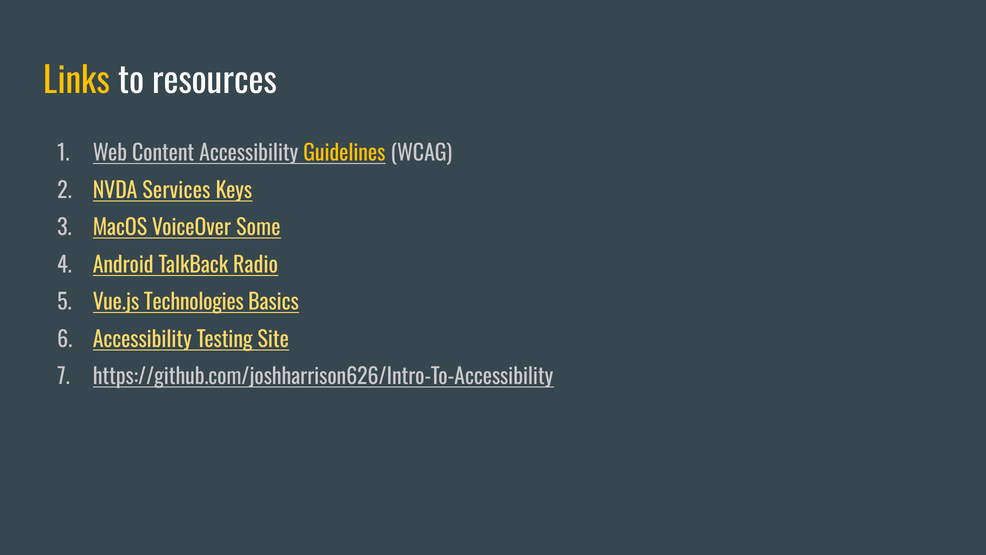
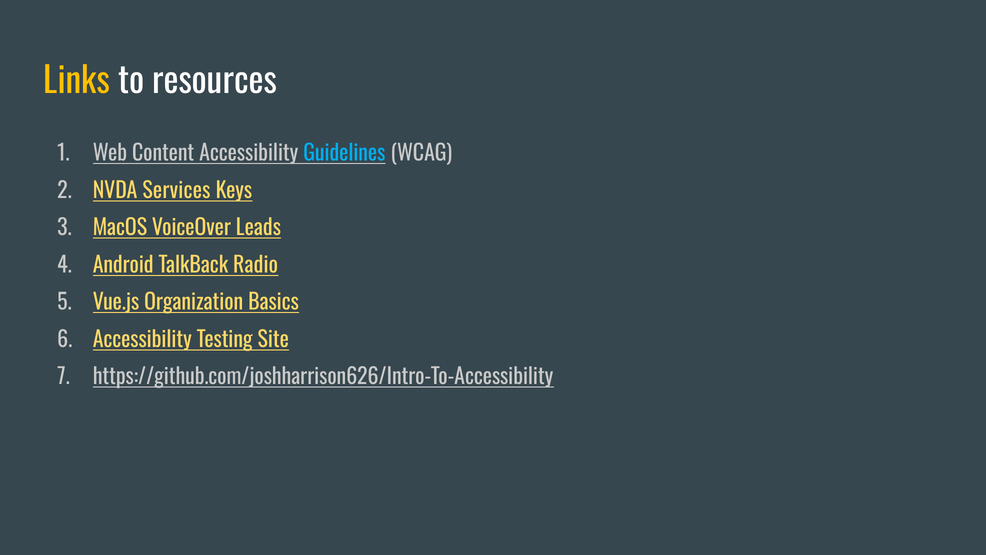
Guidelines colour: yellow -> light blue (344, 154)
Some: Some -> Leads (258, 228)
Technologies: Technologies -> Organization (194, 303)
